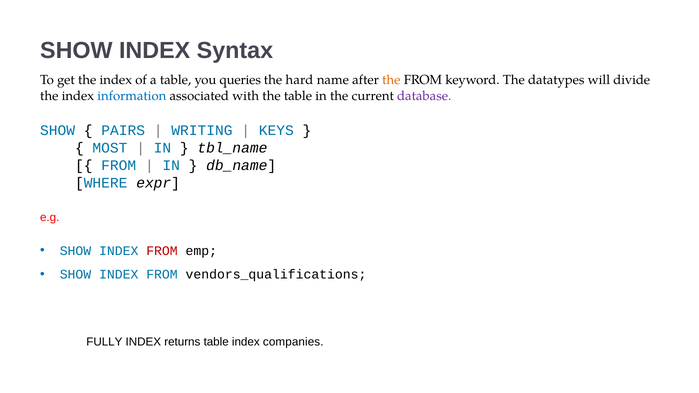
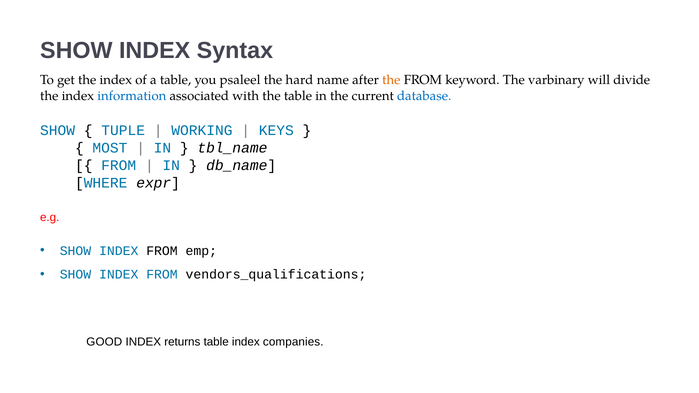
queries: queries -> psaleel (240, 80)
datatypes: datatypes -> varbinary (556, 80)
database colour: purple -> blue (424, 96)
PAIRS: PAIRS -> TUPLE (123, 130)
WRITING: WRITING -> WORKING (202, 130)
FROM colour: red -> black (162, 251)
FULLY: FULLY -> GOOD (104, 342)
